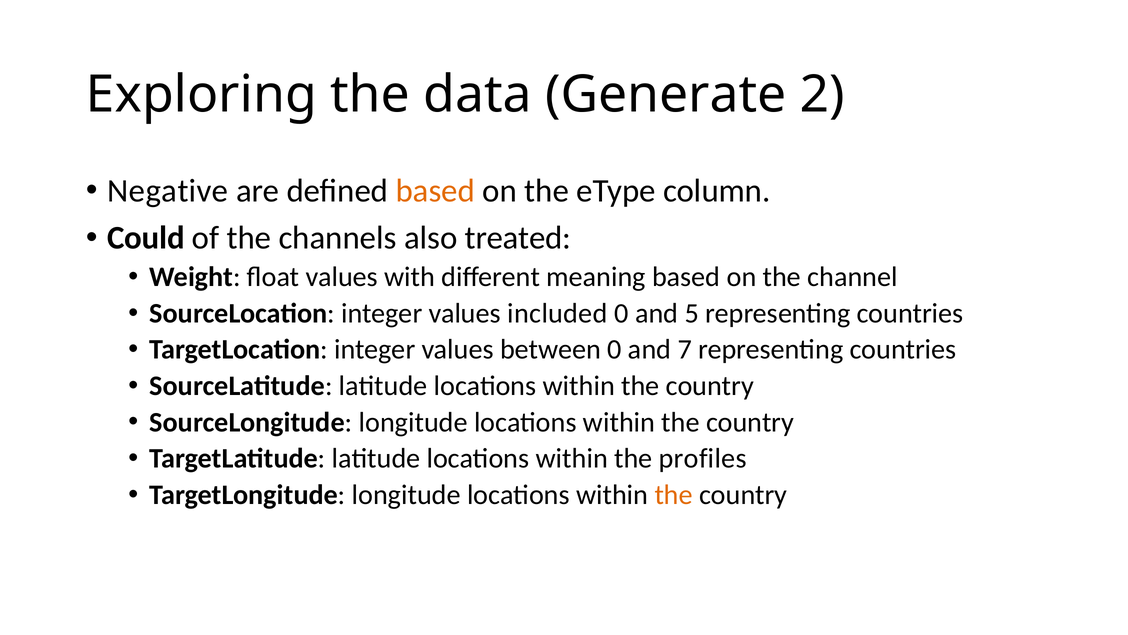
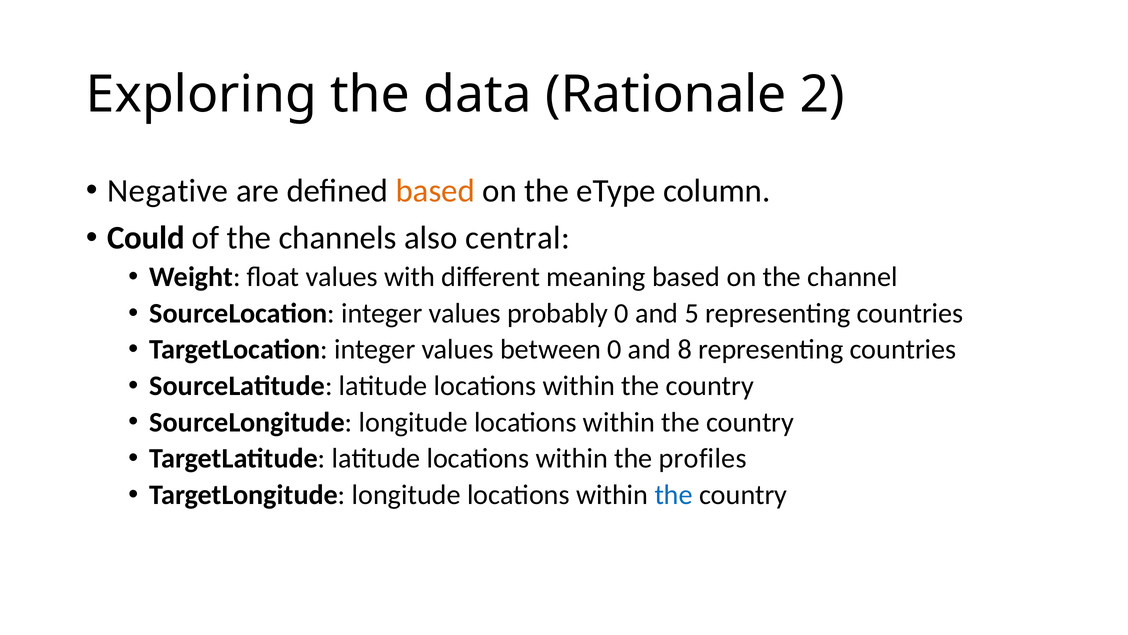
Generate: Generate -> Rationale (666, 95)
treated: treated -> central (518, 238)
included: included -> probably (558, 313)
7: 7 -> 8 (685, 349)
the colour: orange -> blue (674, 495)
